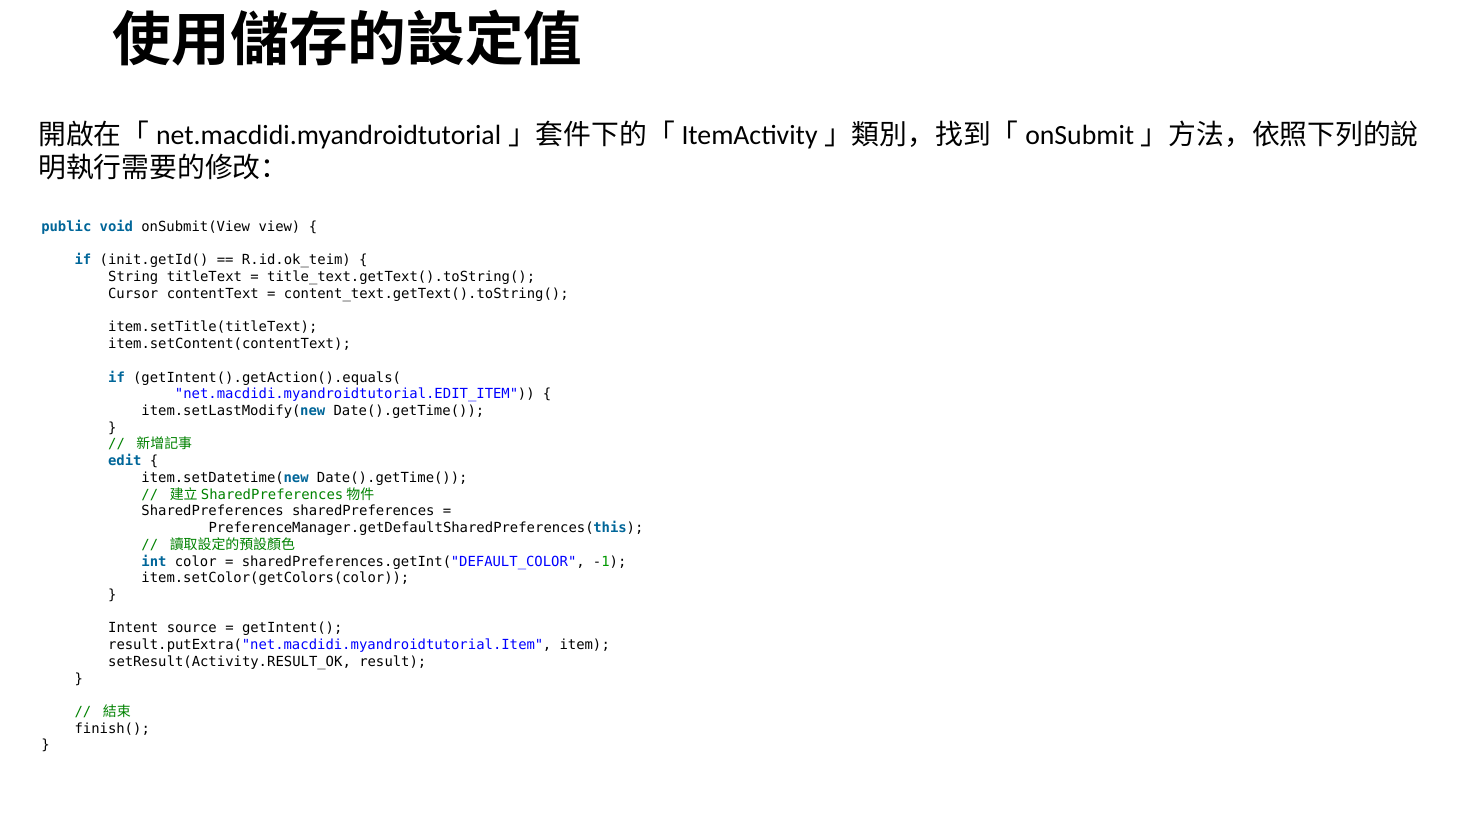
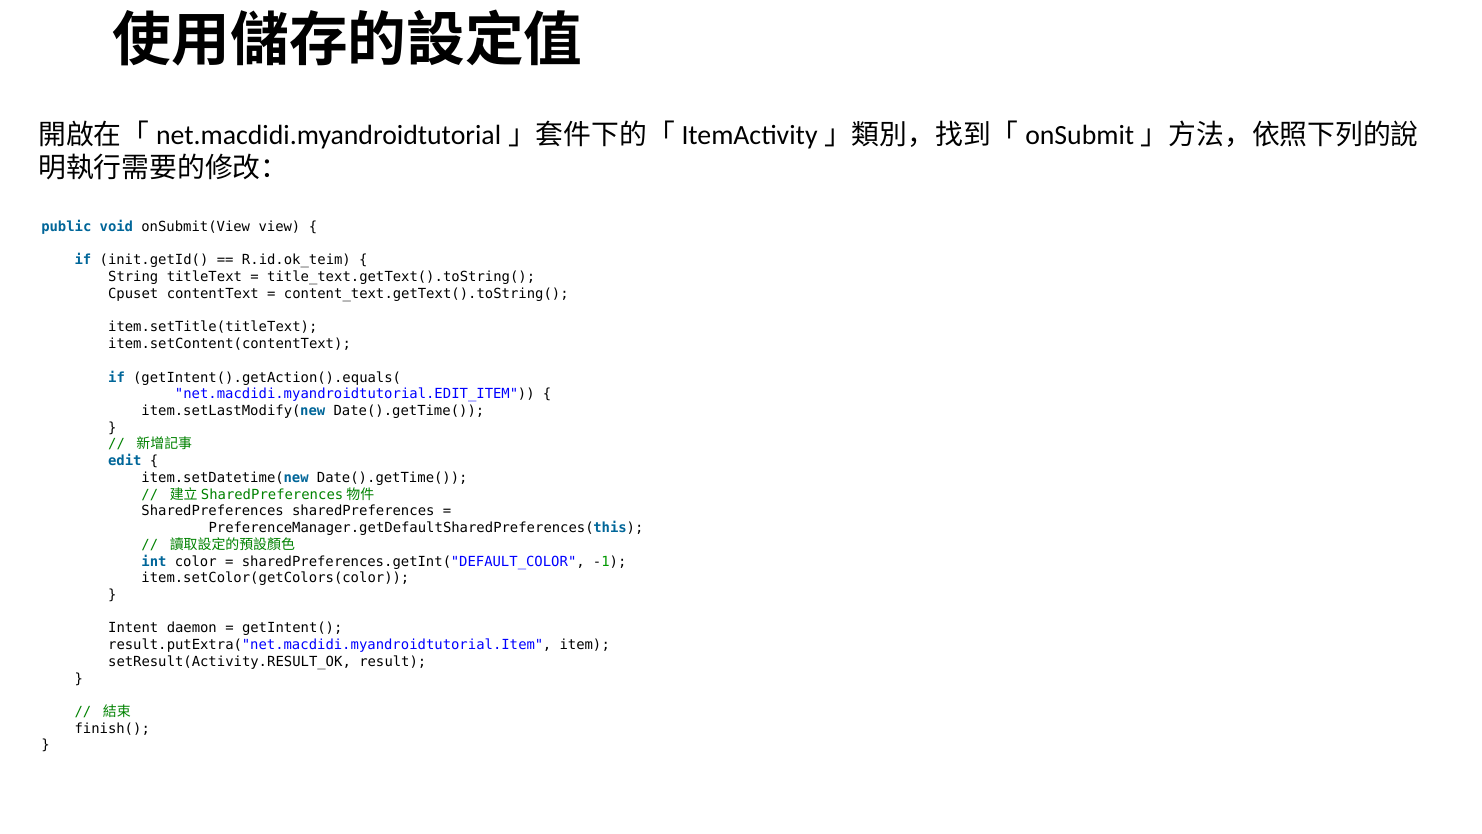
Cursor: Cursor -> Cpuset (133, 294)
source: source -> daemon (192, 628)
